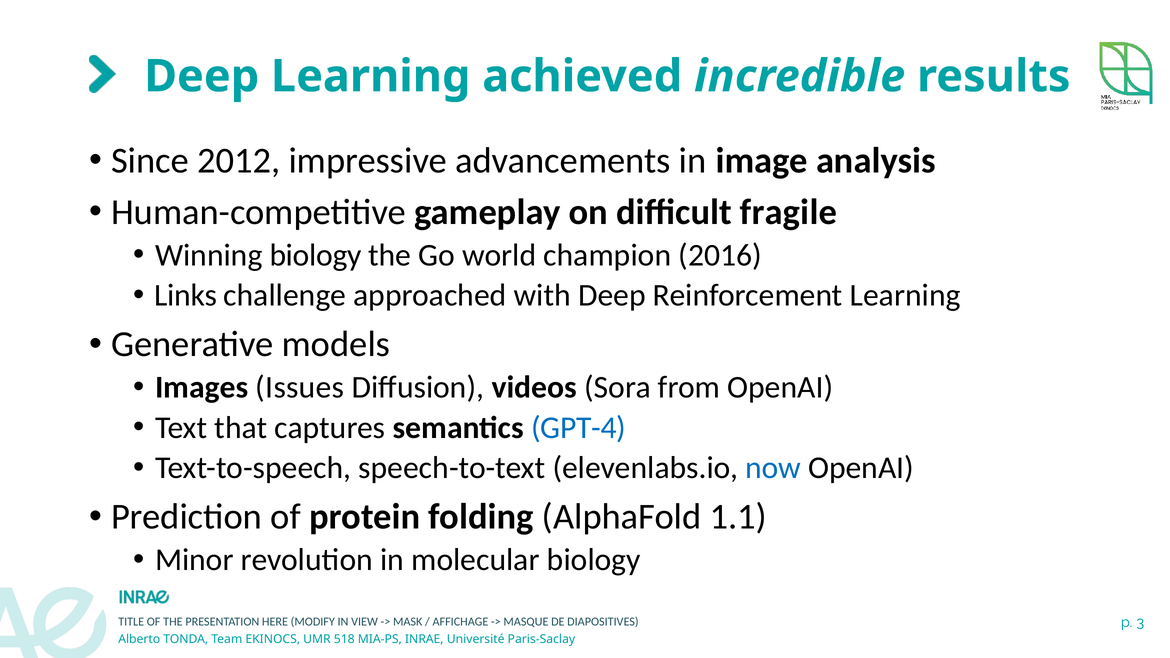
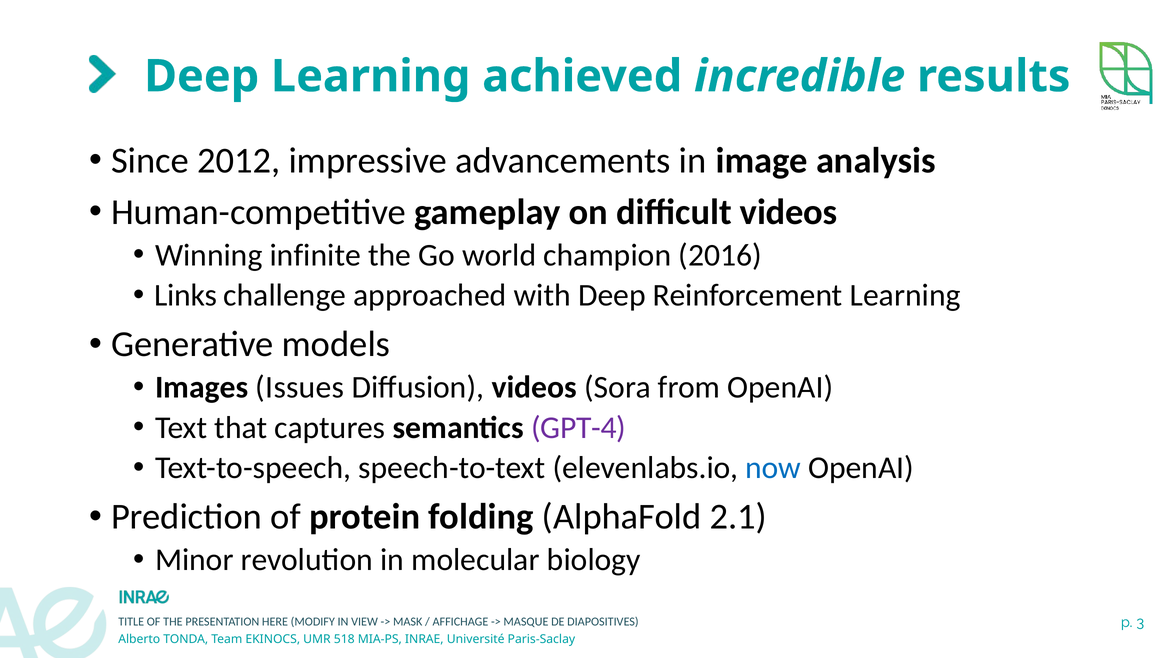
difficult fragile: fragile -> videos (789, 212)
Winning biology: biology -> infinite (315, 255)
GPT-4 colour: blue -> purple (579, 428)
1.1: 1.1 -> 2.1 (738, 517)
